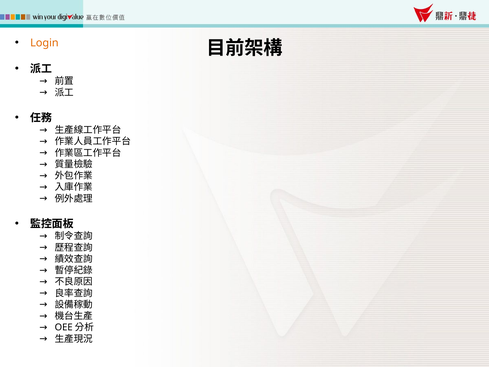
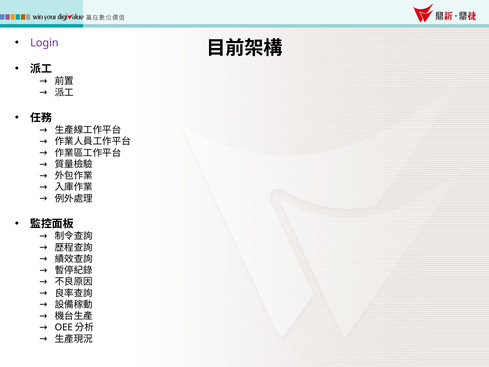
Login colour: orange -> purple (44, 43)
